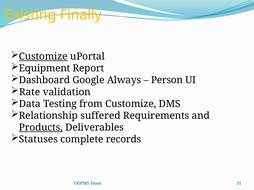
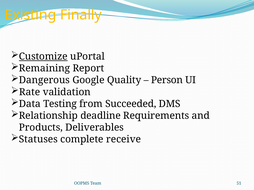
Equipment: Equipment -> Remaining (44, 68)
Dashboard: Dashboard -> Dangerous (44, 80)
Always: Always -> Quality (124, 80)
from Customize: Customize -> Succeeded (131, 104)
suffered: suffered -> deadline (101, 116)
Products underline: present -> none (41, 128)
records: records -> receive (123, 140)
